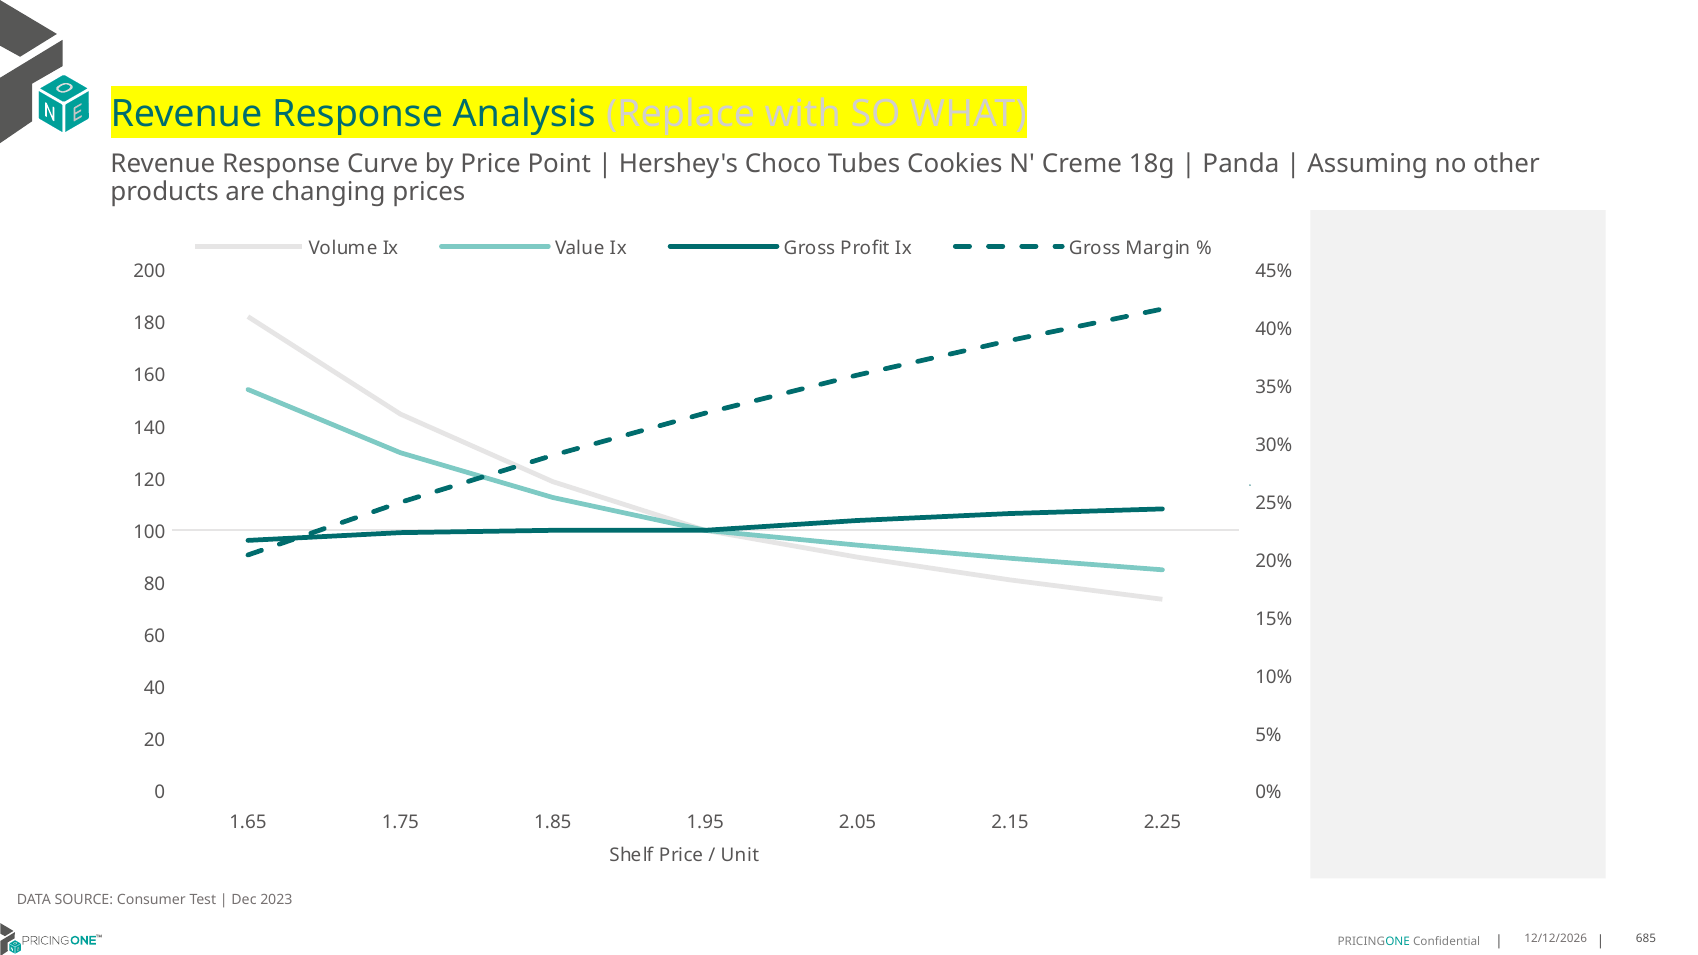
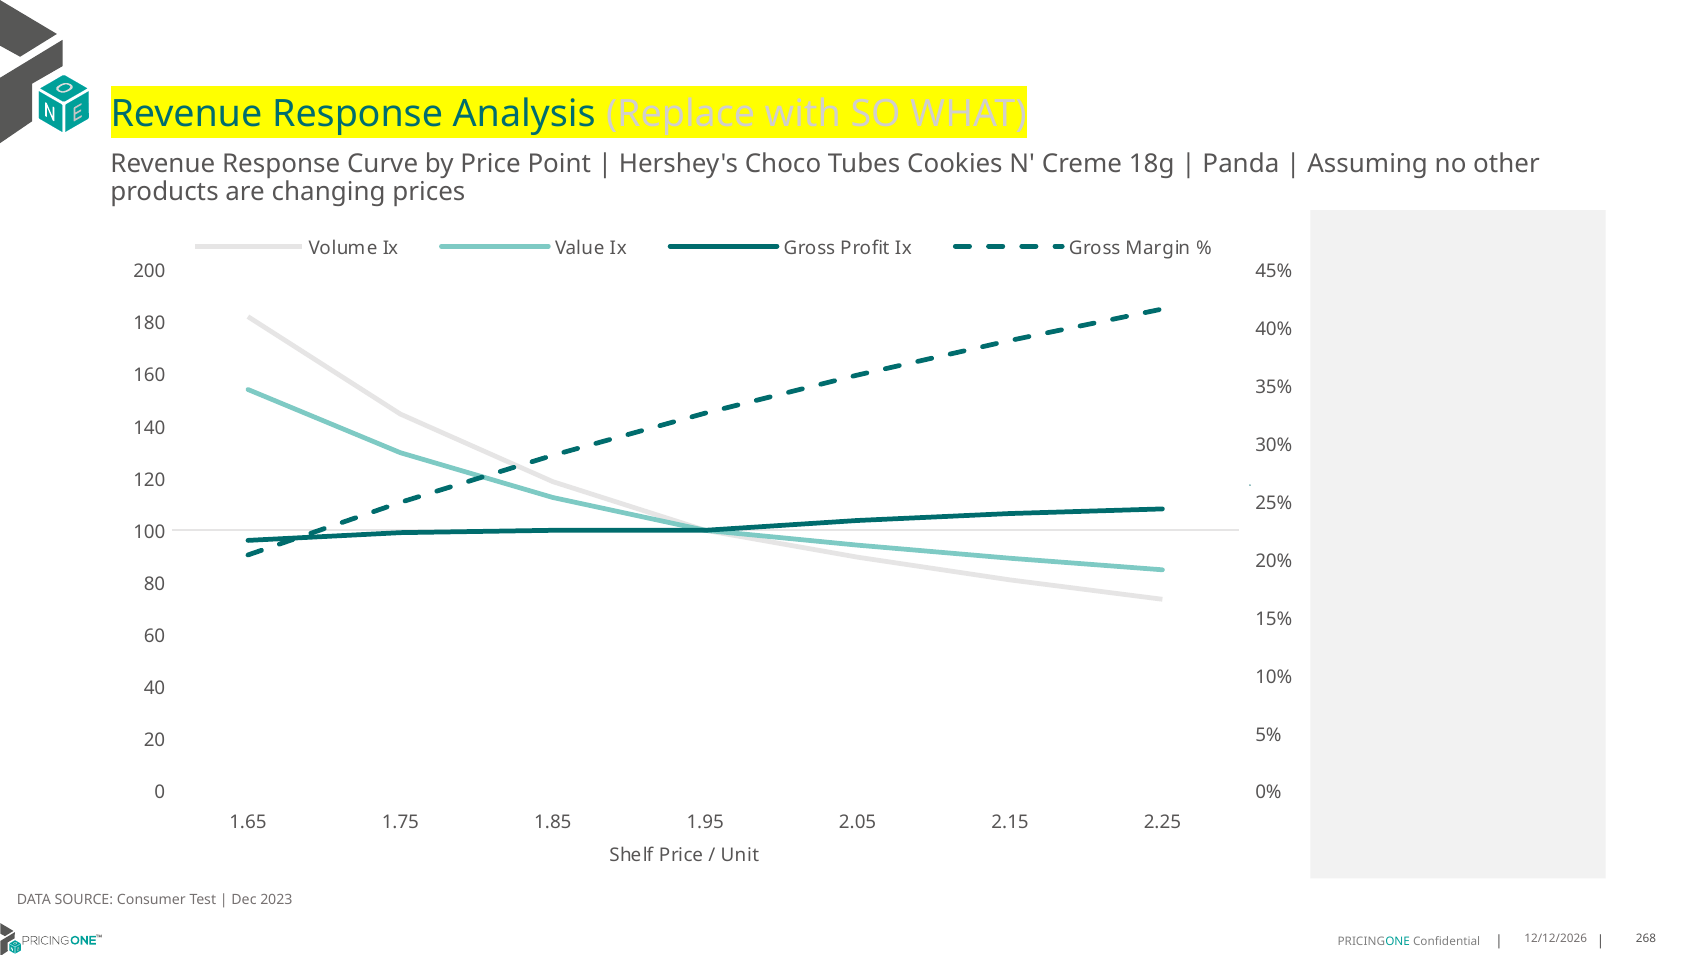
685: 685 -> 268 (1646, 939)
